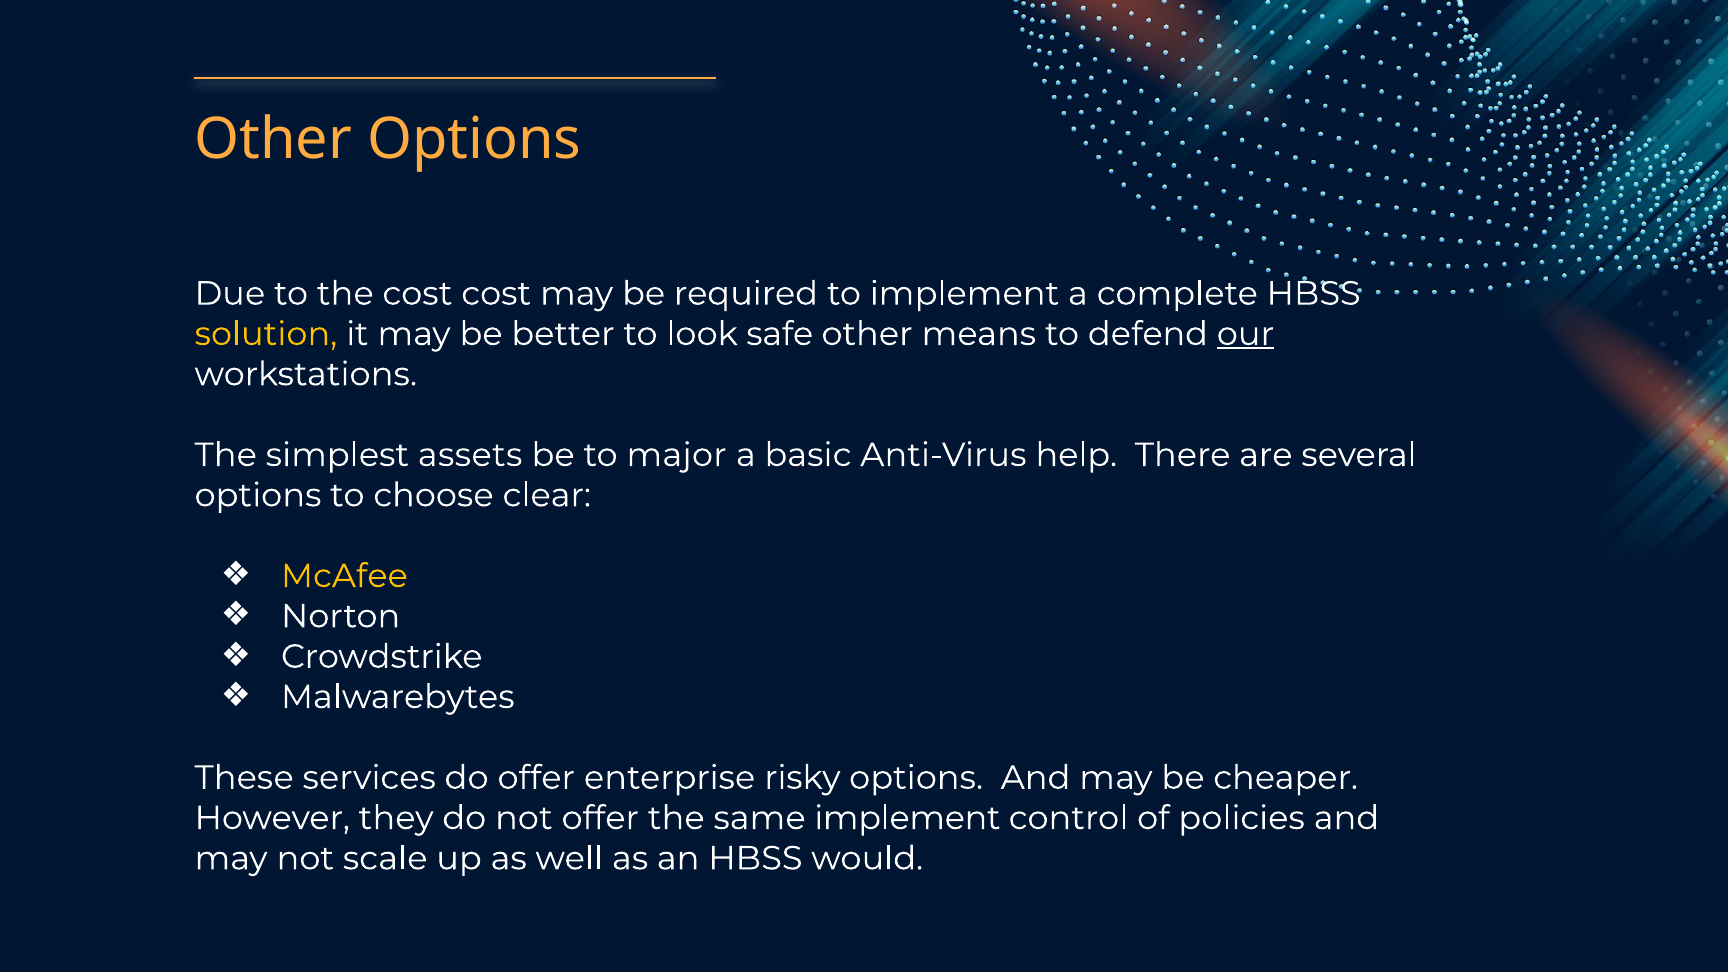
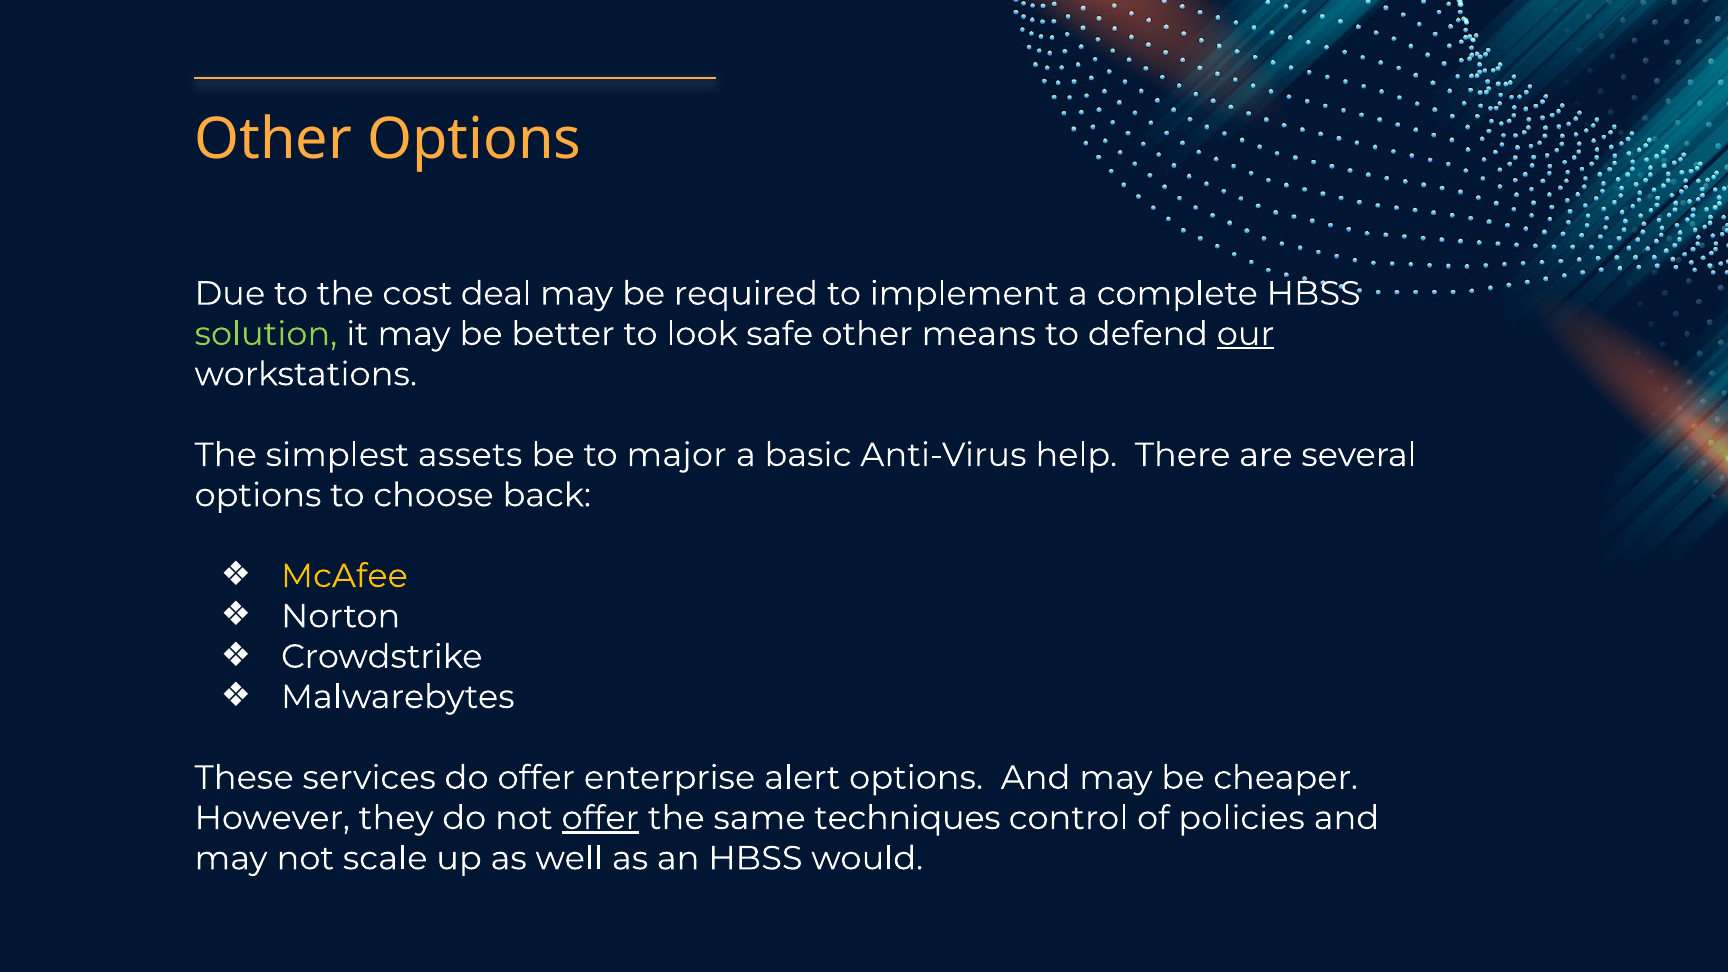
cost cost: cost -> deal (496, 294)
solution colour: yellow -> light green (266, 334)
clear: clear -> back (547, 495)
risky: risky -> alert (802, 778)
offer underline: none -> present (600, 818)
same implement: implement -> techniques (907, 818)
